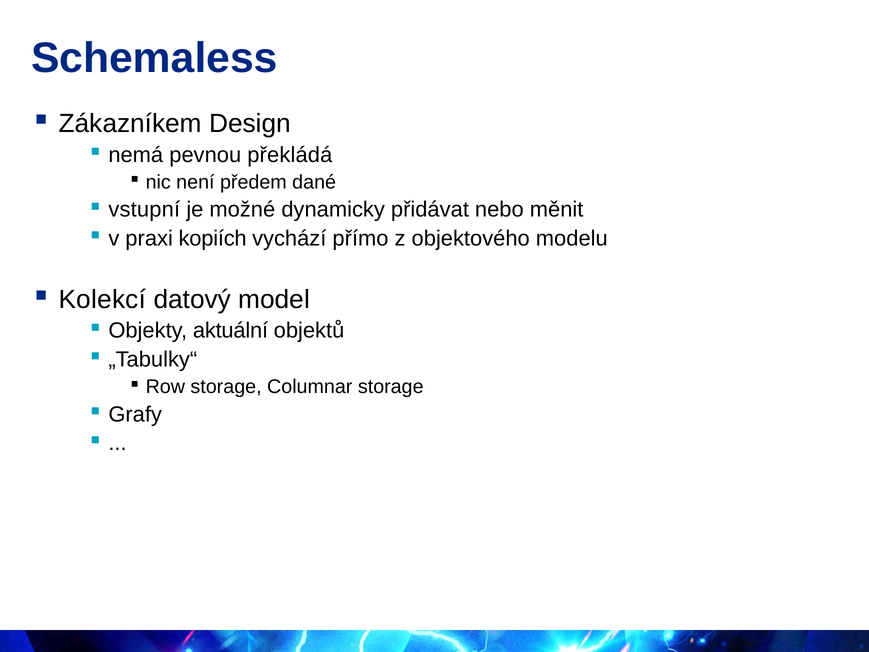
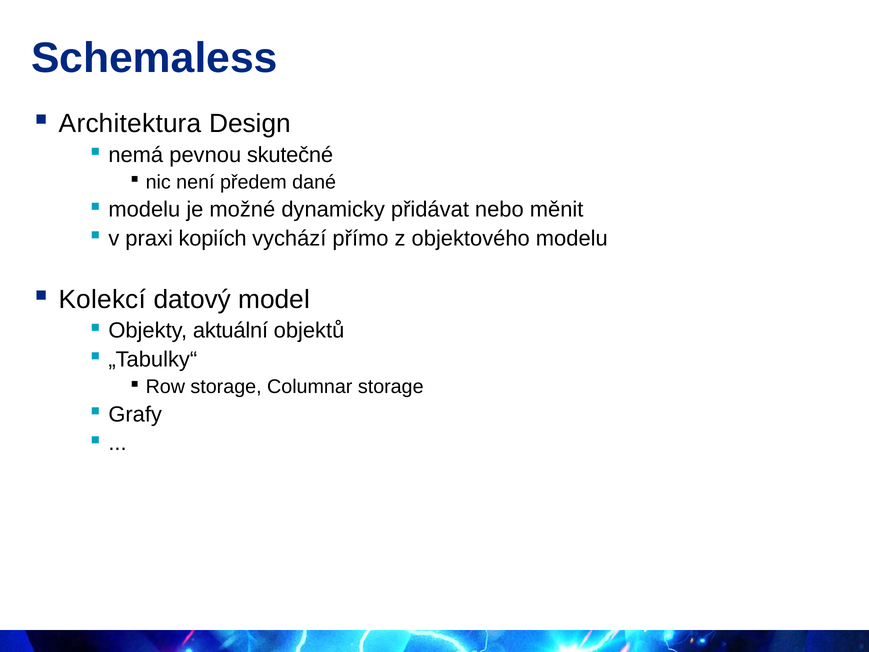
Zákazníkem: Zákazníkem -> Architektura (130, 124)
překládá: překládá -> skutečné (290, 155)
vstupní: vstupní -> modelu (144, 210)
